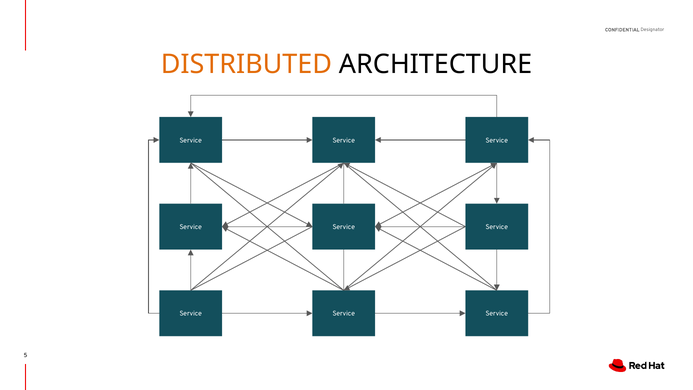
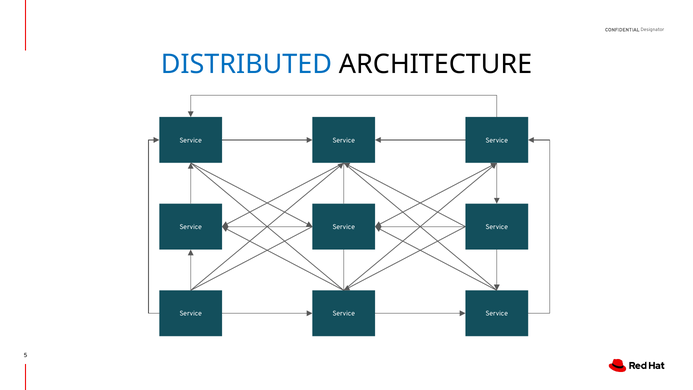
DISTRIBUTED colour: orange -> blue (246, 64)
